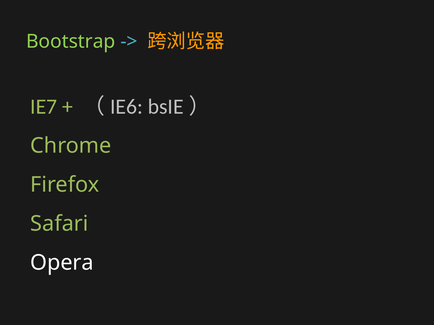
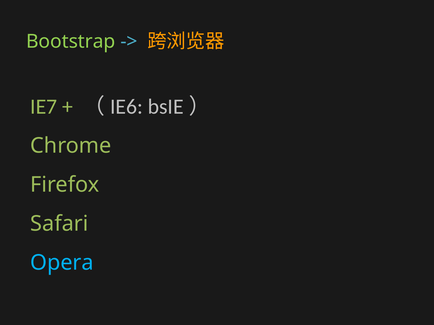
Opera colour: white -> light blue (62, 263)
